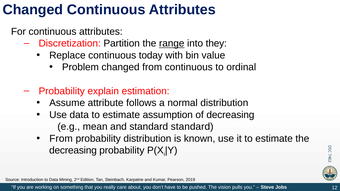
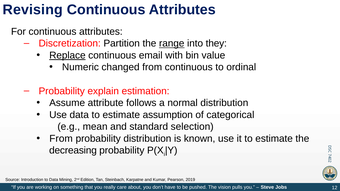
Changed: Changed -> Revising (33, 10)
Replace underline: none -> present (67, 55)
today: today -> email (151, 55)
Problem: Problem -> Numeric (80, 67)
of decreasing: decreasing -> categorical (230, 115)
standard standard: standard -> selection (192, 127)
